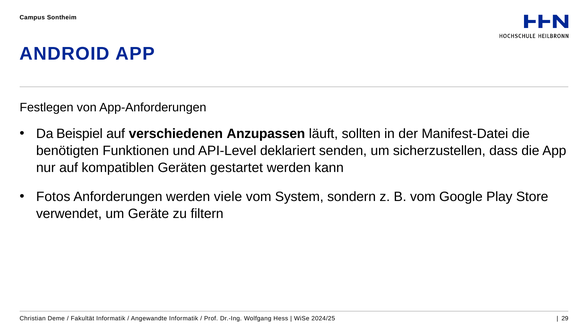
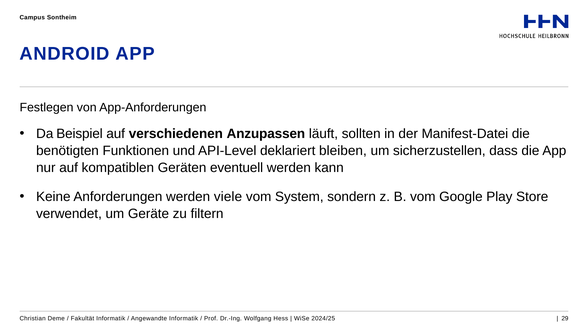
senden: senden -> bleiben (343, 151)
gestartet: gestartet -> eventuell (237, 167)
Fotos: Fotos -> Keine (53, 197)
